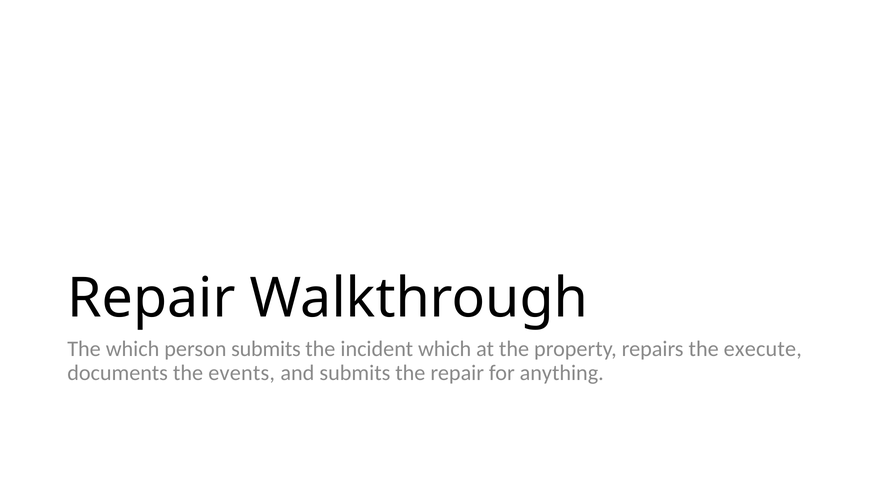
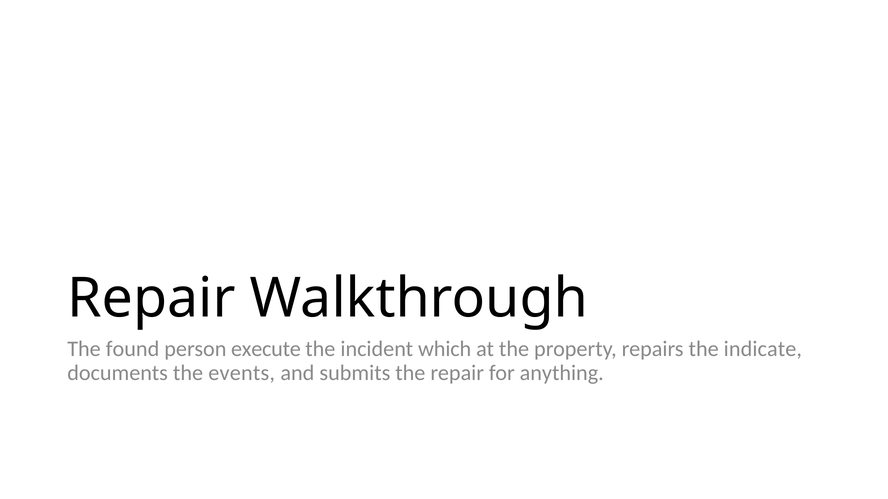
The which: which -> found (133, 349)
person submits: submits -> execute (266, 349)
execute: execute -> indicate (763, 349)
